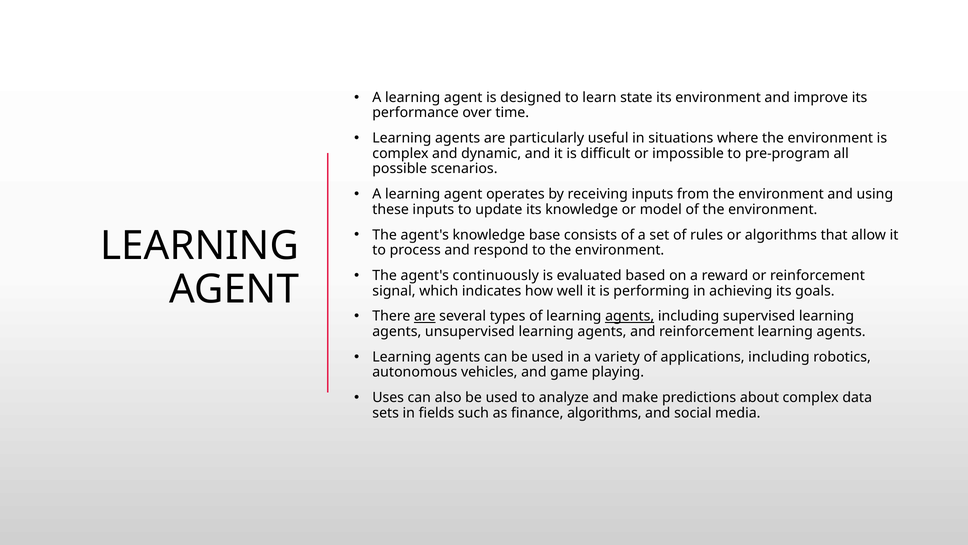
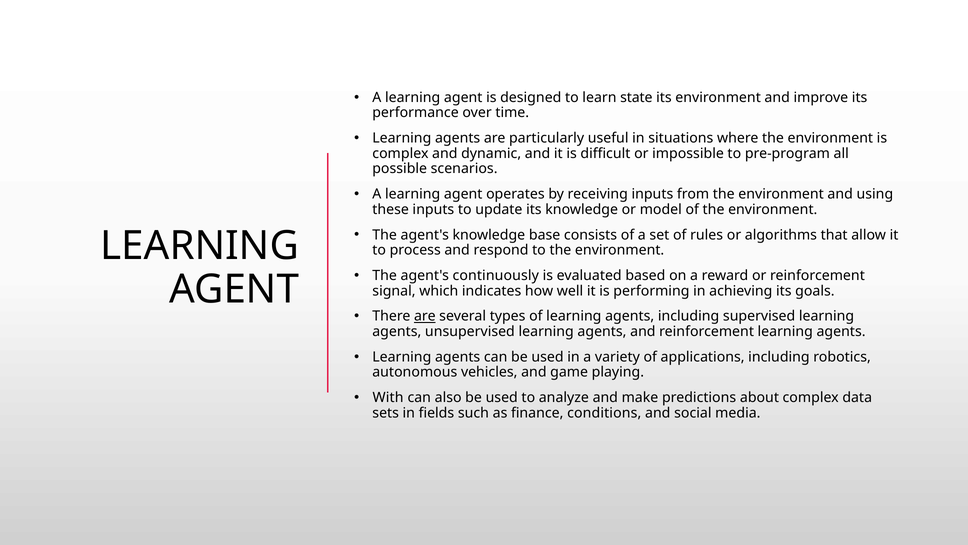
agents underline: present -> none (630, 316)
Uses: Uses -> With (388, 397)
finance algorithms: algorithms -> conditions (604, 413)
